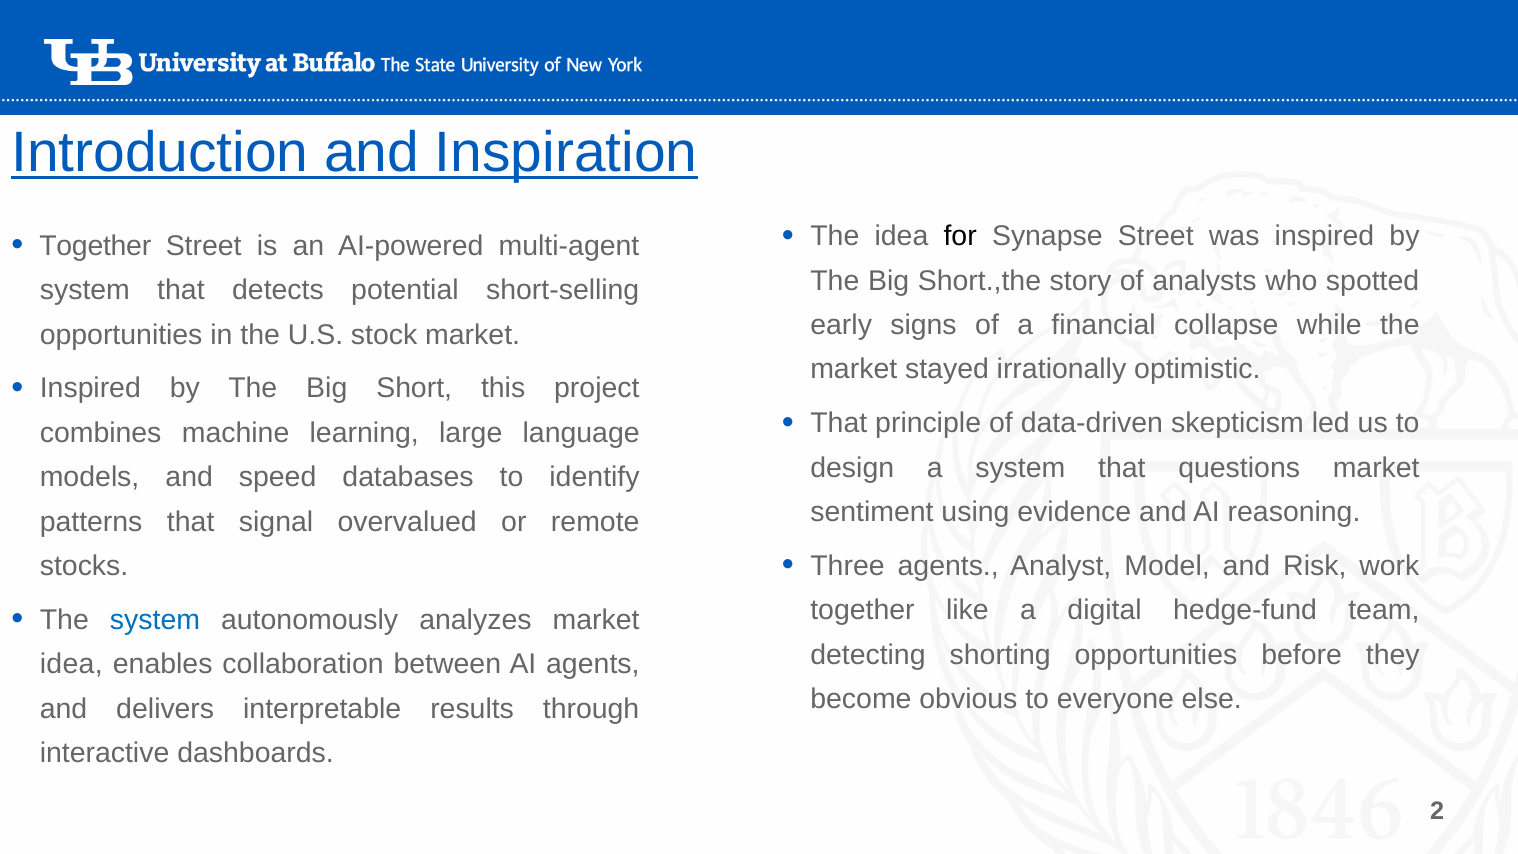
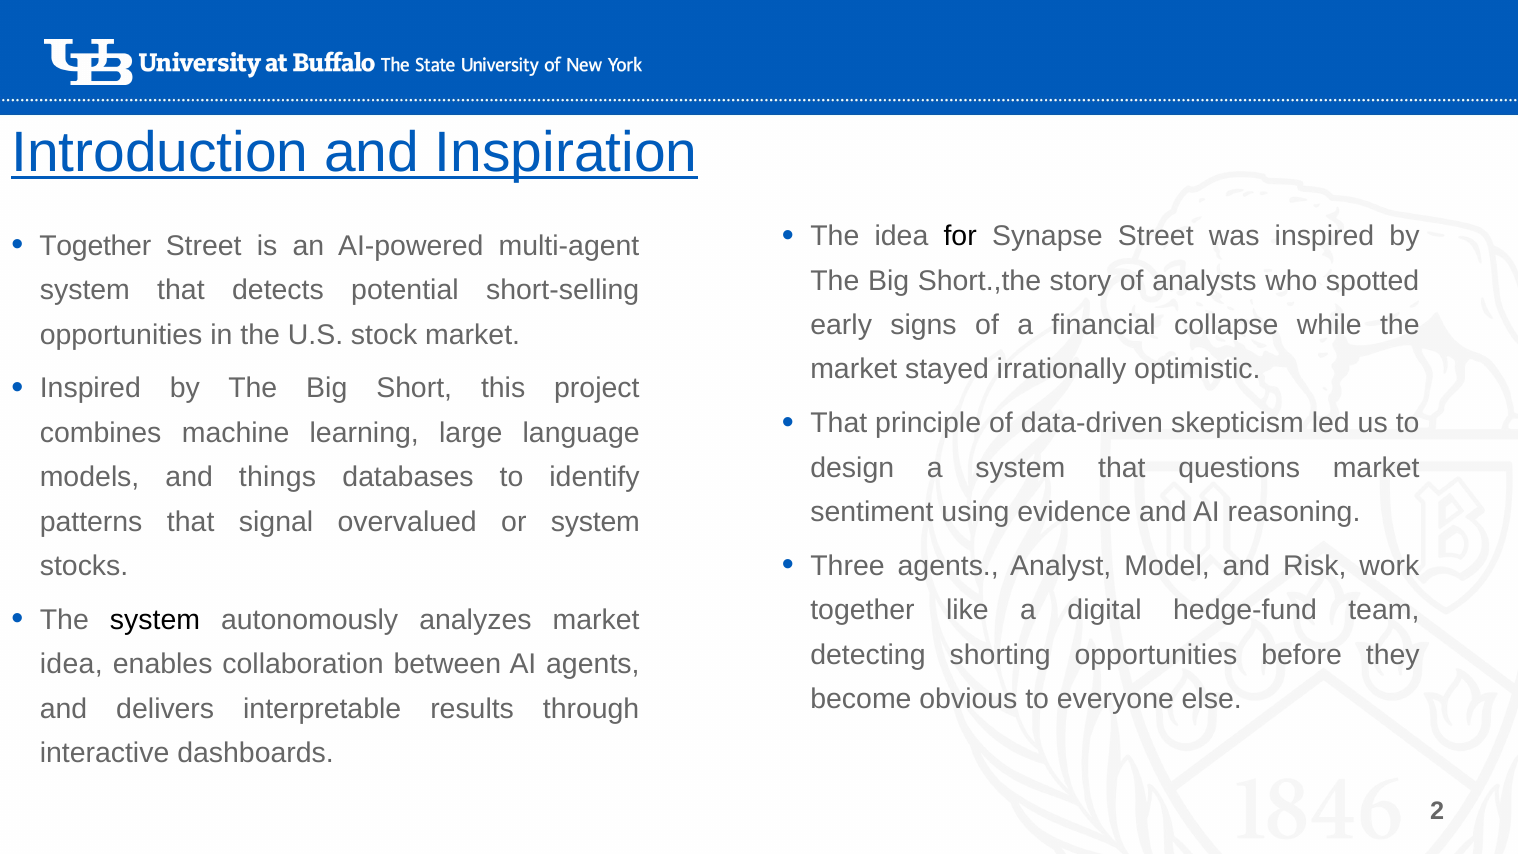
speed: speed -> things (278, 477)
or remote: remote -> system (595, 522)
system colour: blue -> black (155, 620)
